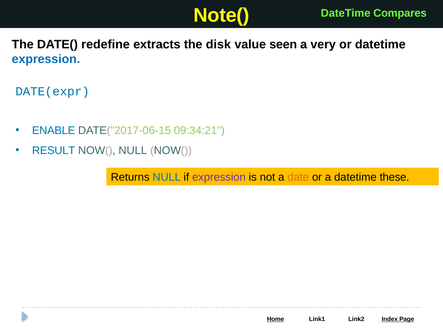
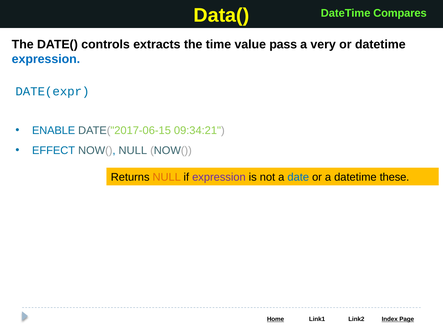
Note(: Note( -> Data( (221, 15)
redefine: redefine -> controls (106, 44)
disk: disk -> time (218, 44)
seen: seen -> pass (283, 44)
RESULT: RESULT -> EFFECT (54, 151)
NULL colour: blue -> orange (167, 177)
date colour: orange -> blue (298, 177)
